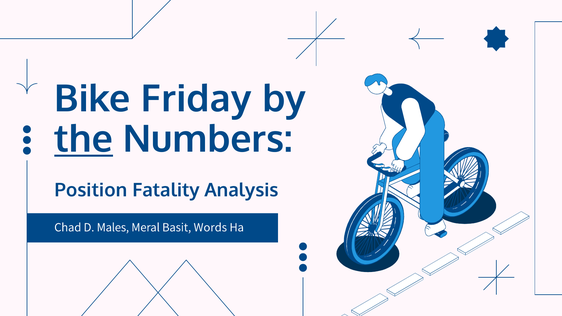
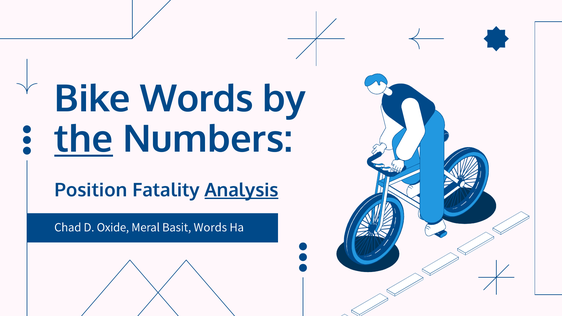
Bike Friday: Friday -> Words (197, 99)
Analysis underline: none -> present (241, 190)
Males: Males -> Oxide (113, 227)
